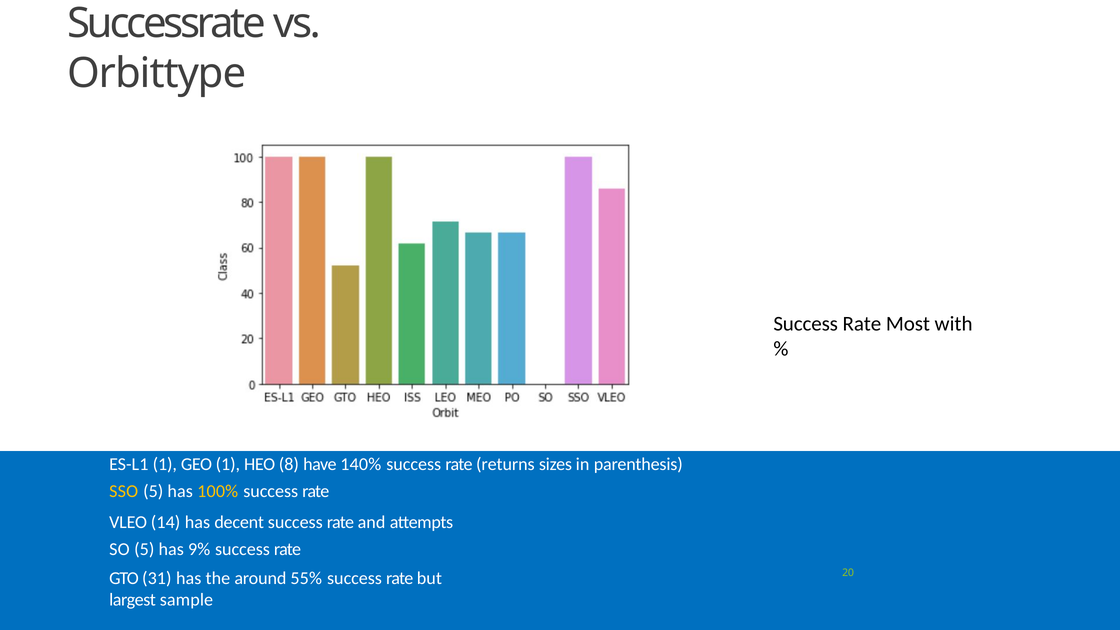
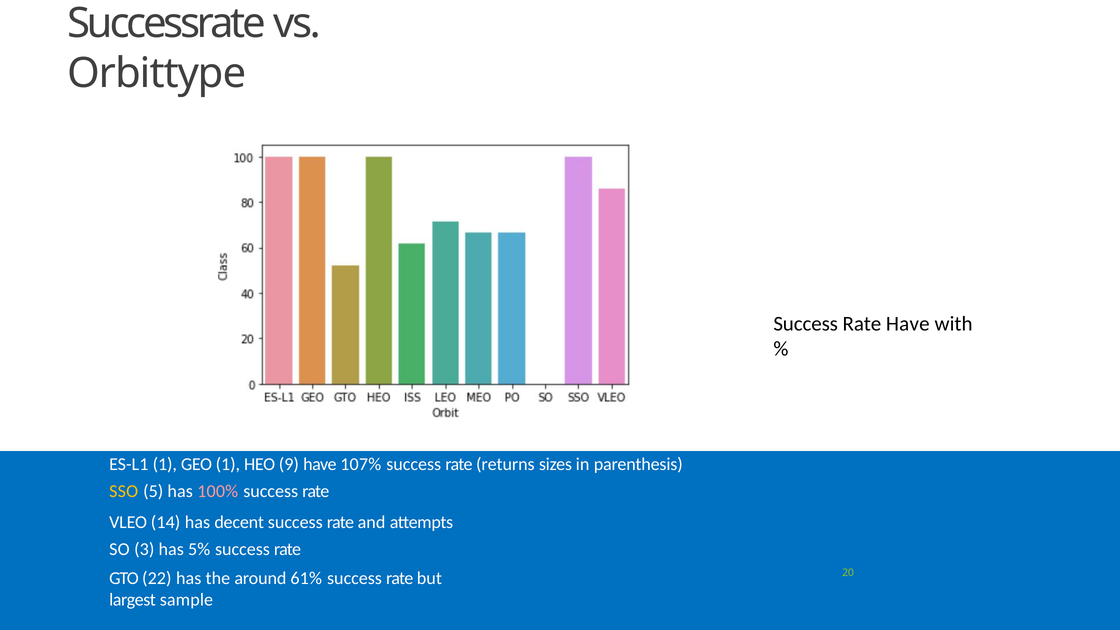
Rate Most: Most -> Have (908, 324)
8: 8 -> 9 (289, 464)
140%: 140% -> 107% (361, 464)
100% colour: yellow -> pink (218, 491)
SO 5: 5 -> 3 (144, 549)
9%: 9% -> 5% (199, 549)
31: 31 -> 22 (157, 578)
55%: 55% -> 61% (306, 578)
